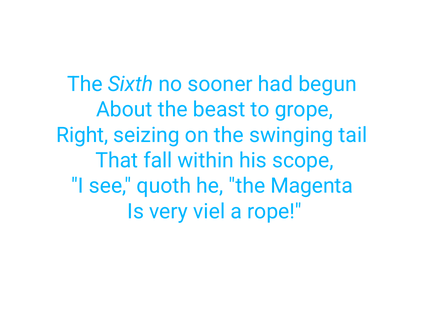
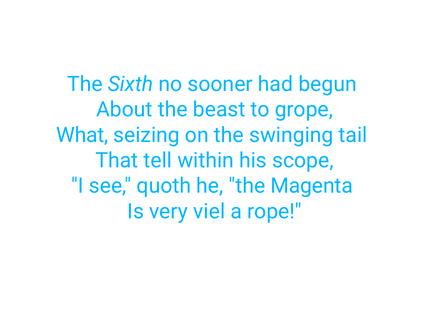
Right: Right -> What (82, 135)
fall: fall -> tell (158, 160)
